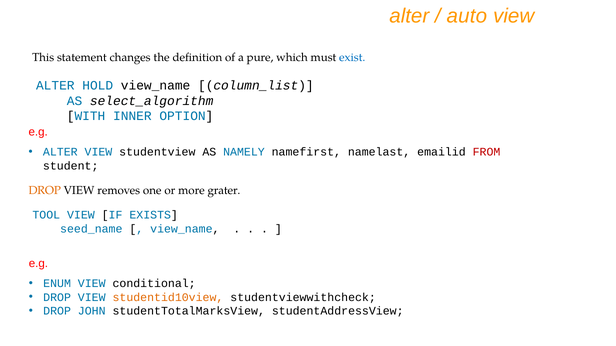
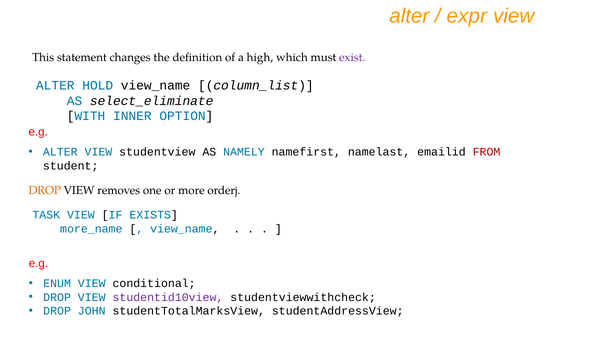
auto: auto -> expr (467, 16)
pure: pure -> high (260, 58)
exist colour: blue -> purple (352, 58)
select_algorithm: select_algorithm -> select_eliminate (152, 101)
grater: grater -> orderj (224, 191)
TOOL: TOOL -> TASK (46, 215)
seed_name: seed_name -> more_name (91, 229)
studentid10view colour: orange -> purple (168, 298)
